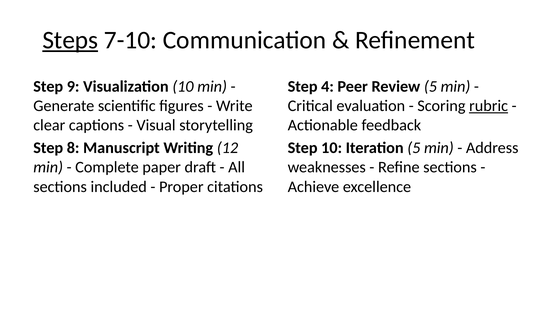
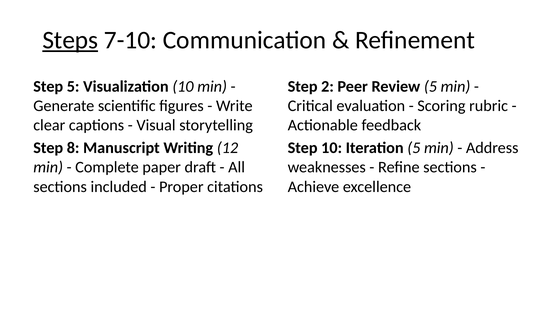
Step 9: 9 -> 5 (73, 86)
4: 4 -> 2 (327, 86)
rubric underline: present -> none (489, 106)
